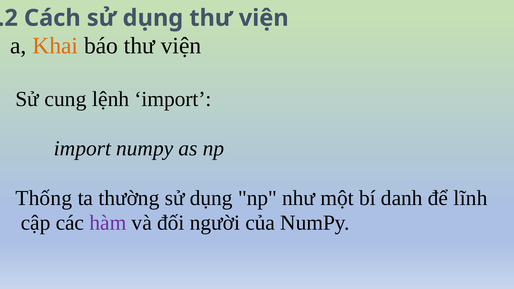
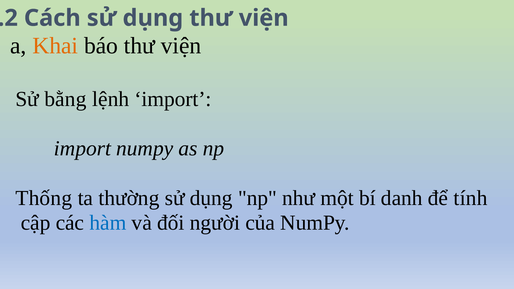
cung: cung -> bằng (65, 99)
lĩnh: lĩnh -> tính (470, 198)
hàm colour: purple -> blue (108, 223)
